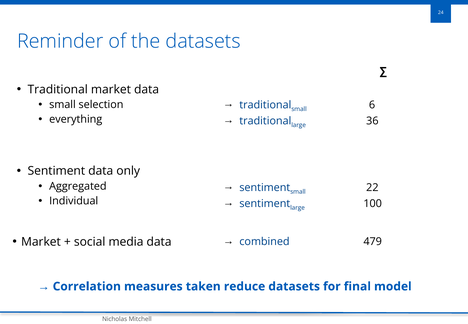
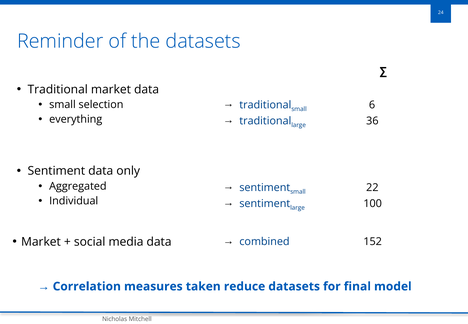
479: 479 -> 152 (373, 241)
